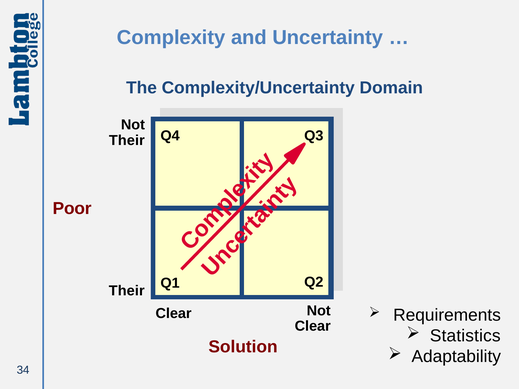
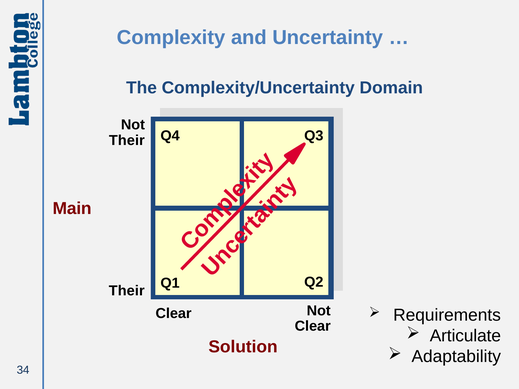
Poor: Poor -> Main (72, 209)
Statistics: Statistics -> Articulate (465, 336)
